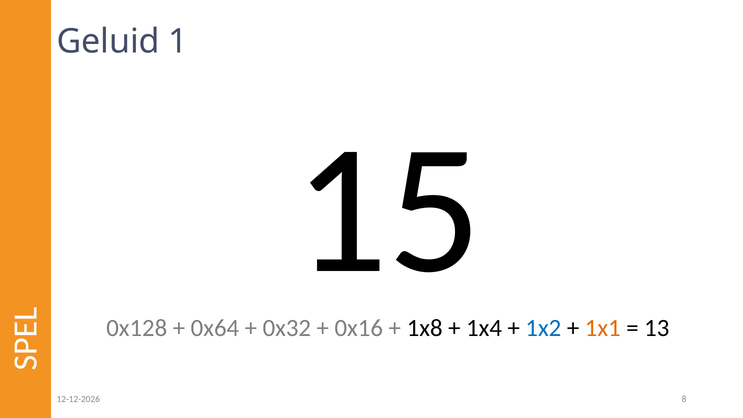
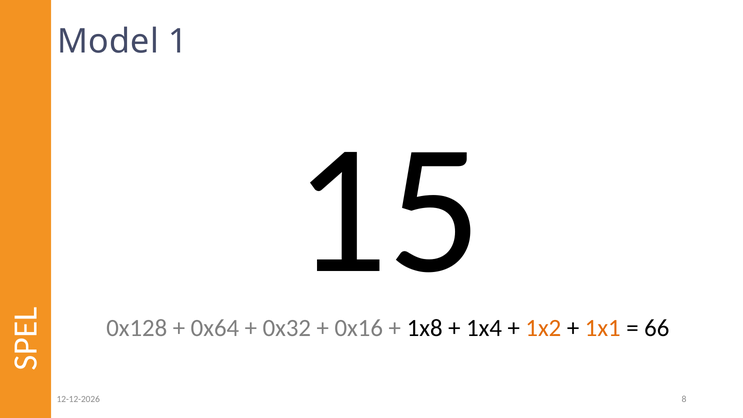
Geluid: Geluid -> Model (108, 41)
1x2 colour: blue -> orange (543, 328)
13: 13 -> 66 (657, 328)
